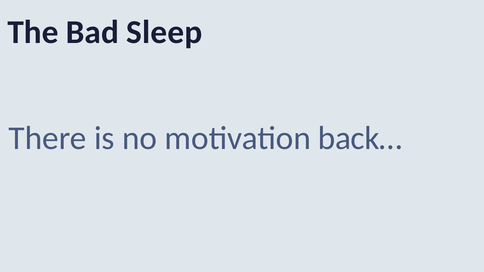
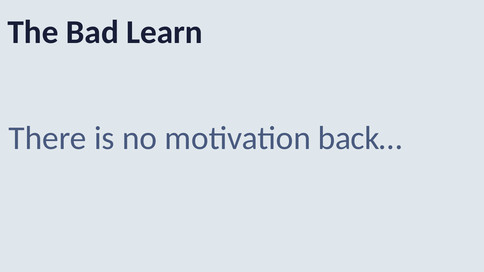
Sleep: Sleep -> Learn (165, 32)
